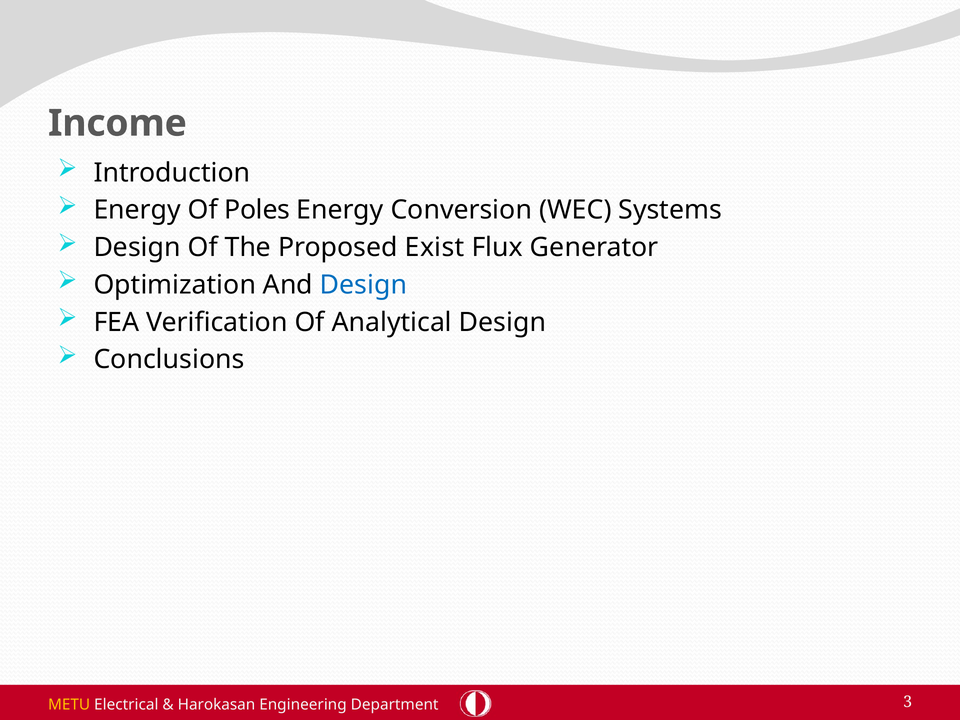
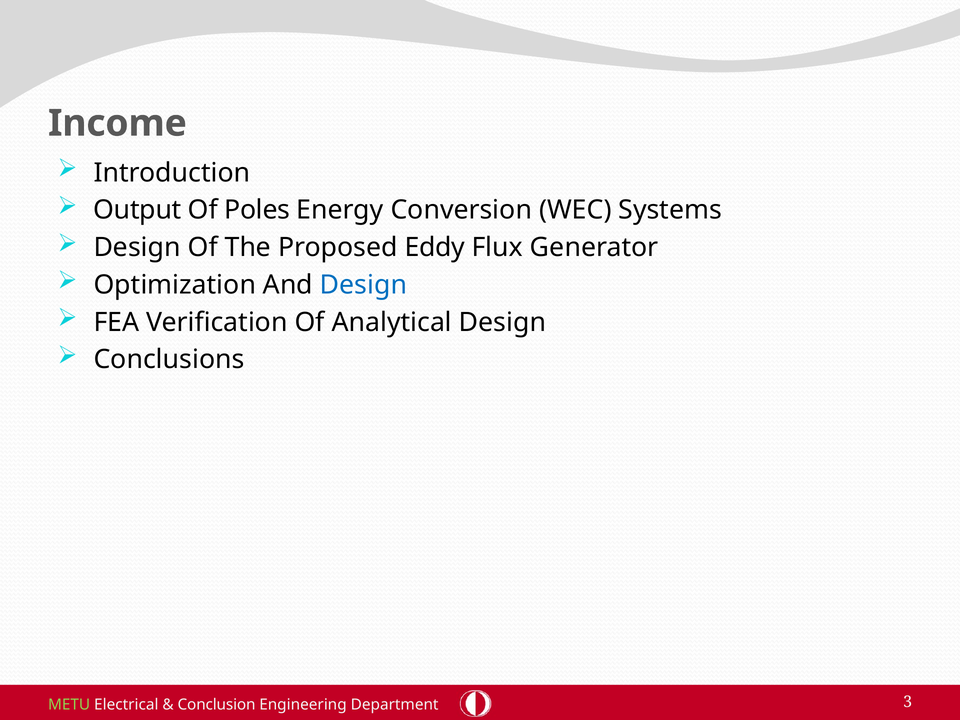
Energy: Energy -> Output (137, 210)
Exist: Exist -> Eddy (435, 248)
METU colour: yellow -> light green (69, 705)
Harokasan: Harokasan -> Conclusion (217, 705)
